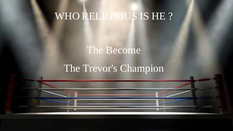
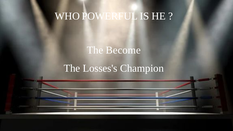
RELIGIOUS: RELIGIOUS -> POWERFUL (110, 16)
Trevor's: Trevor's -> Losses's (100, 68)
